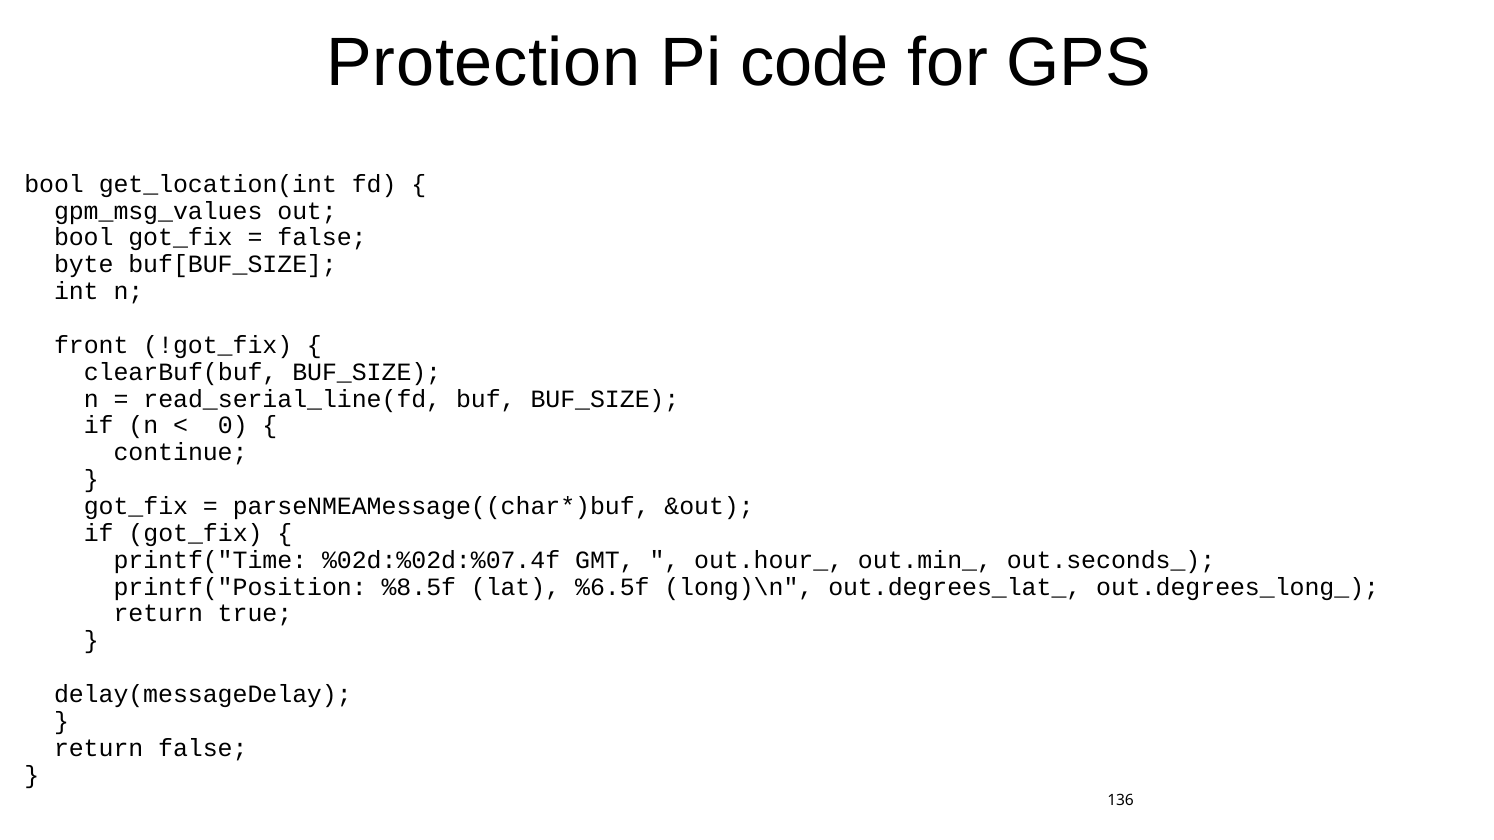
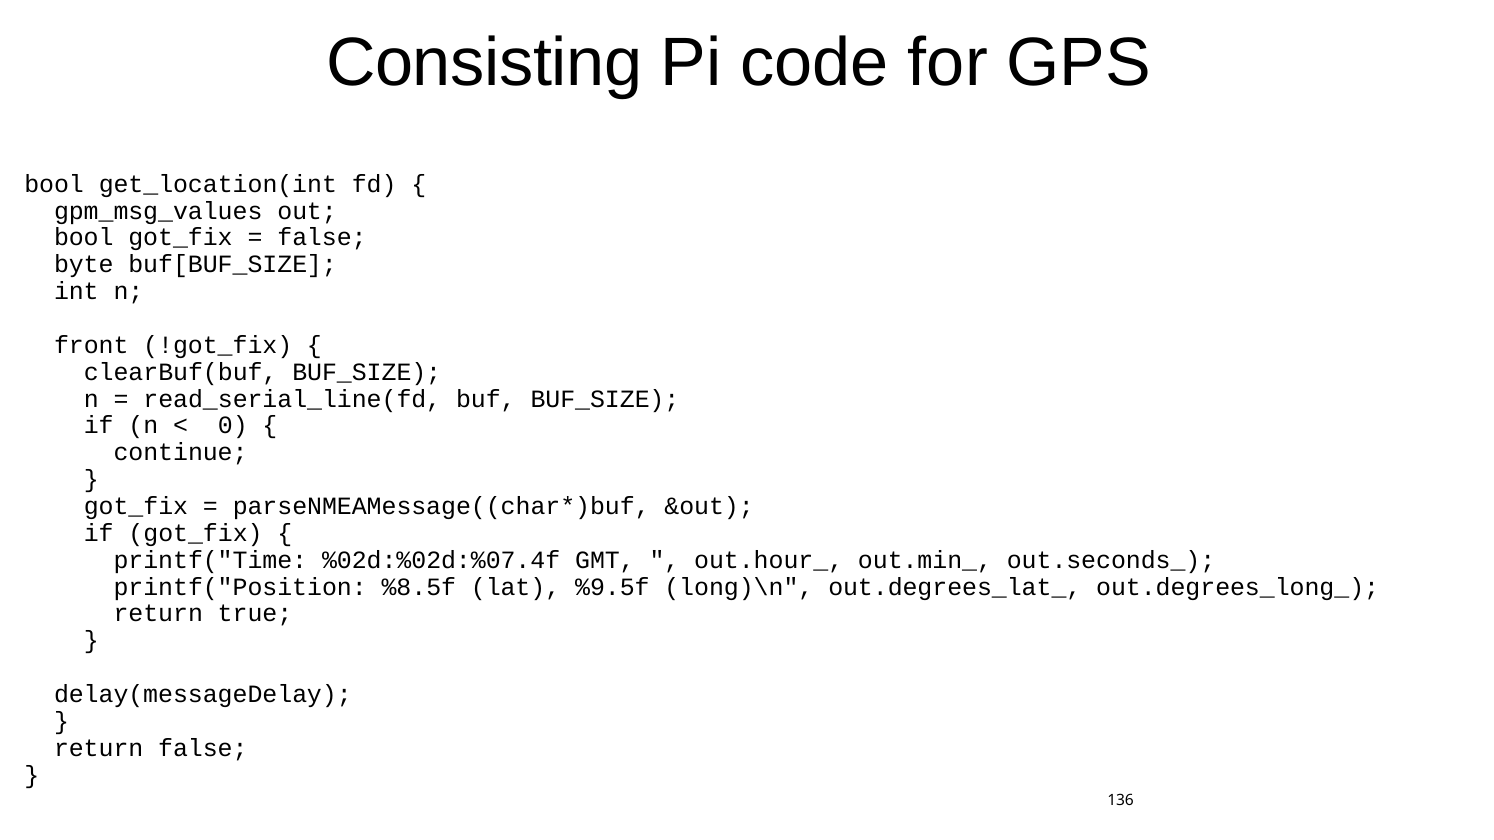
Protection: Protection -> Consisting (484, 63)
%6.5f: %6.5f -> %9.5f (612, 587)
